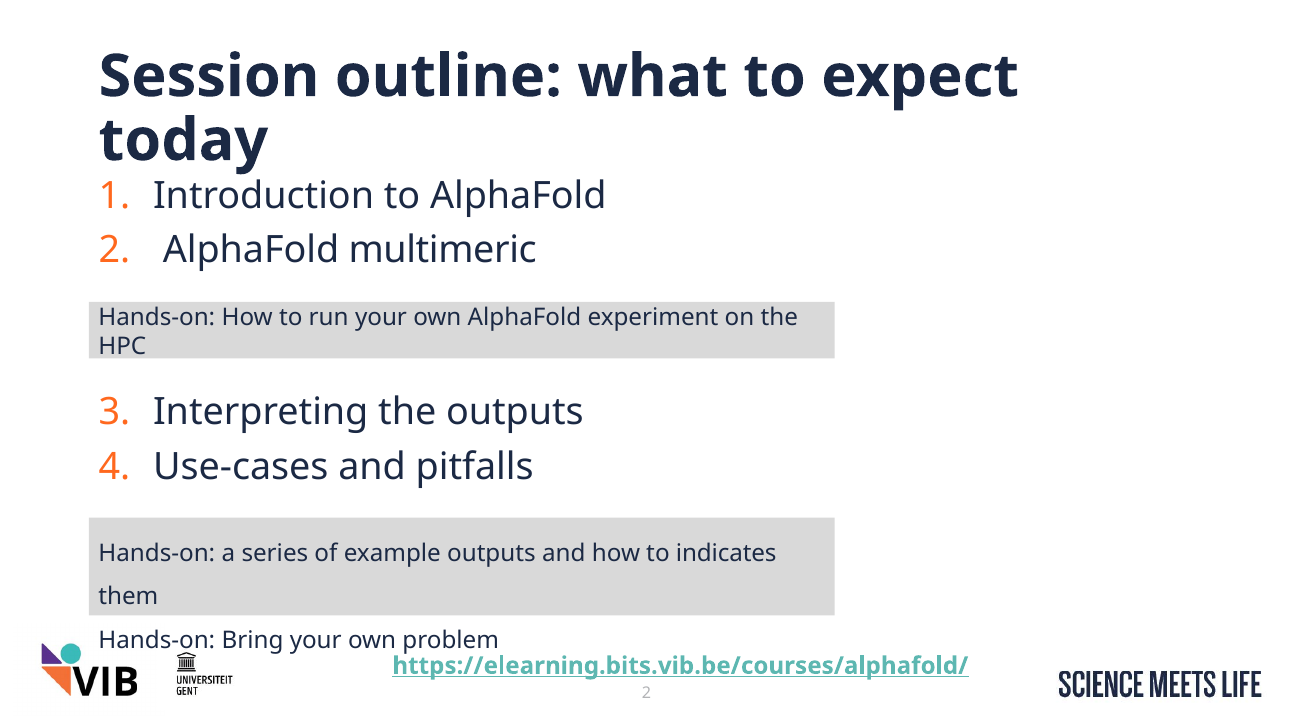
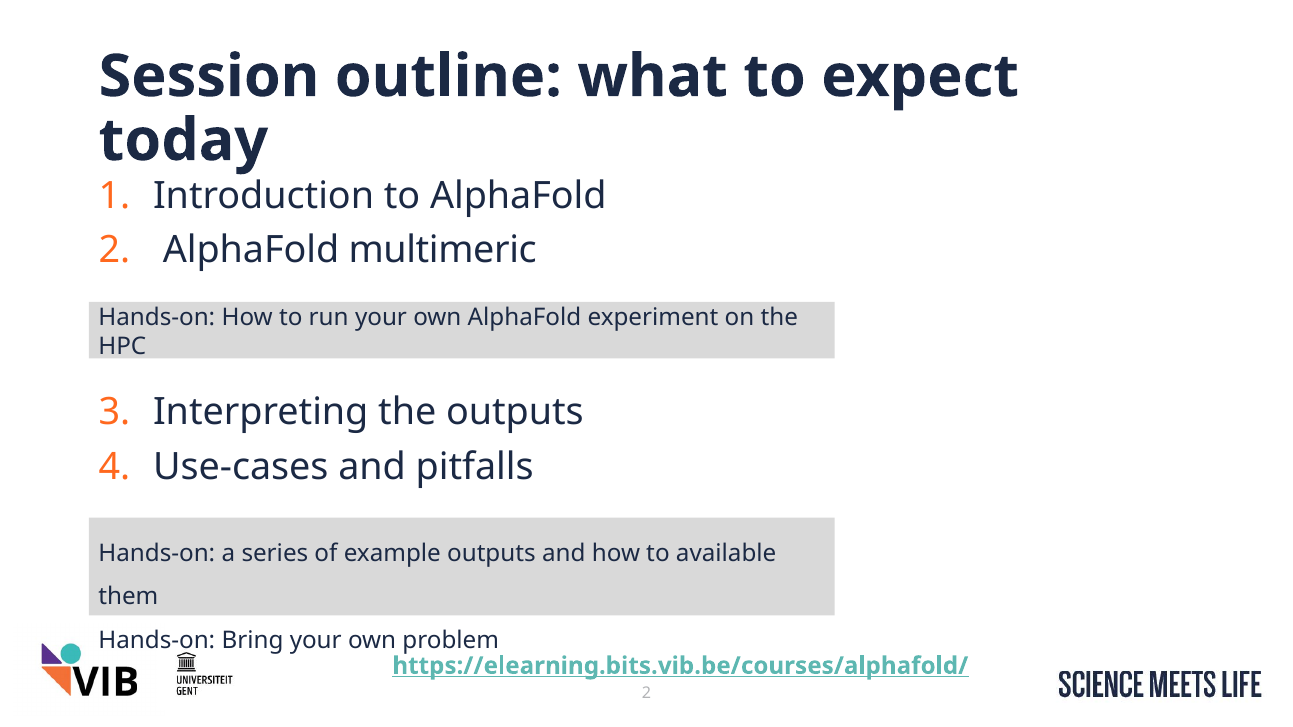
indicates: indicates -> available (726, 553)
